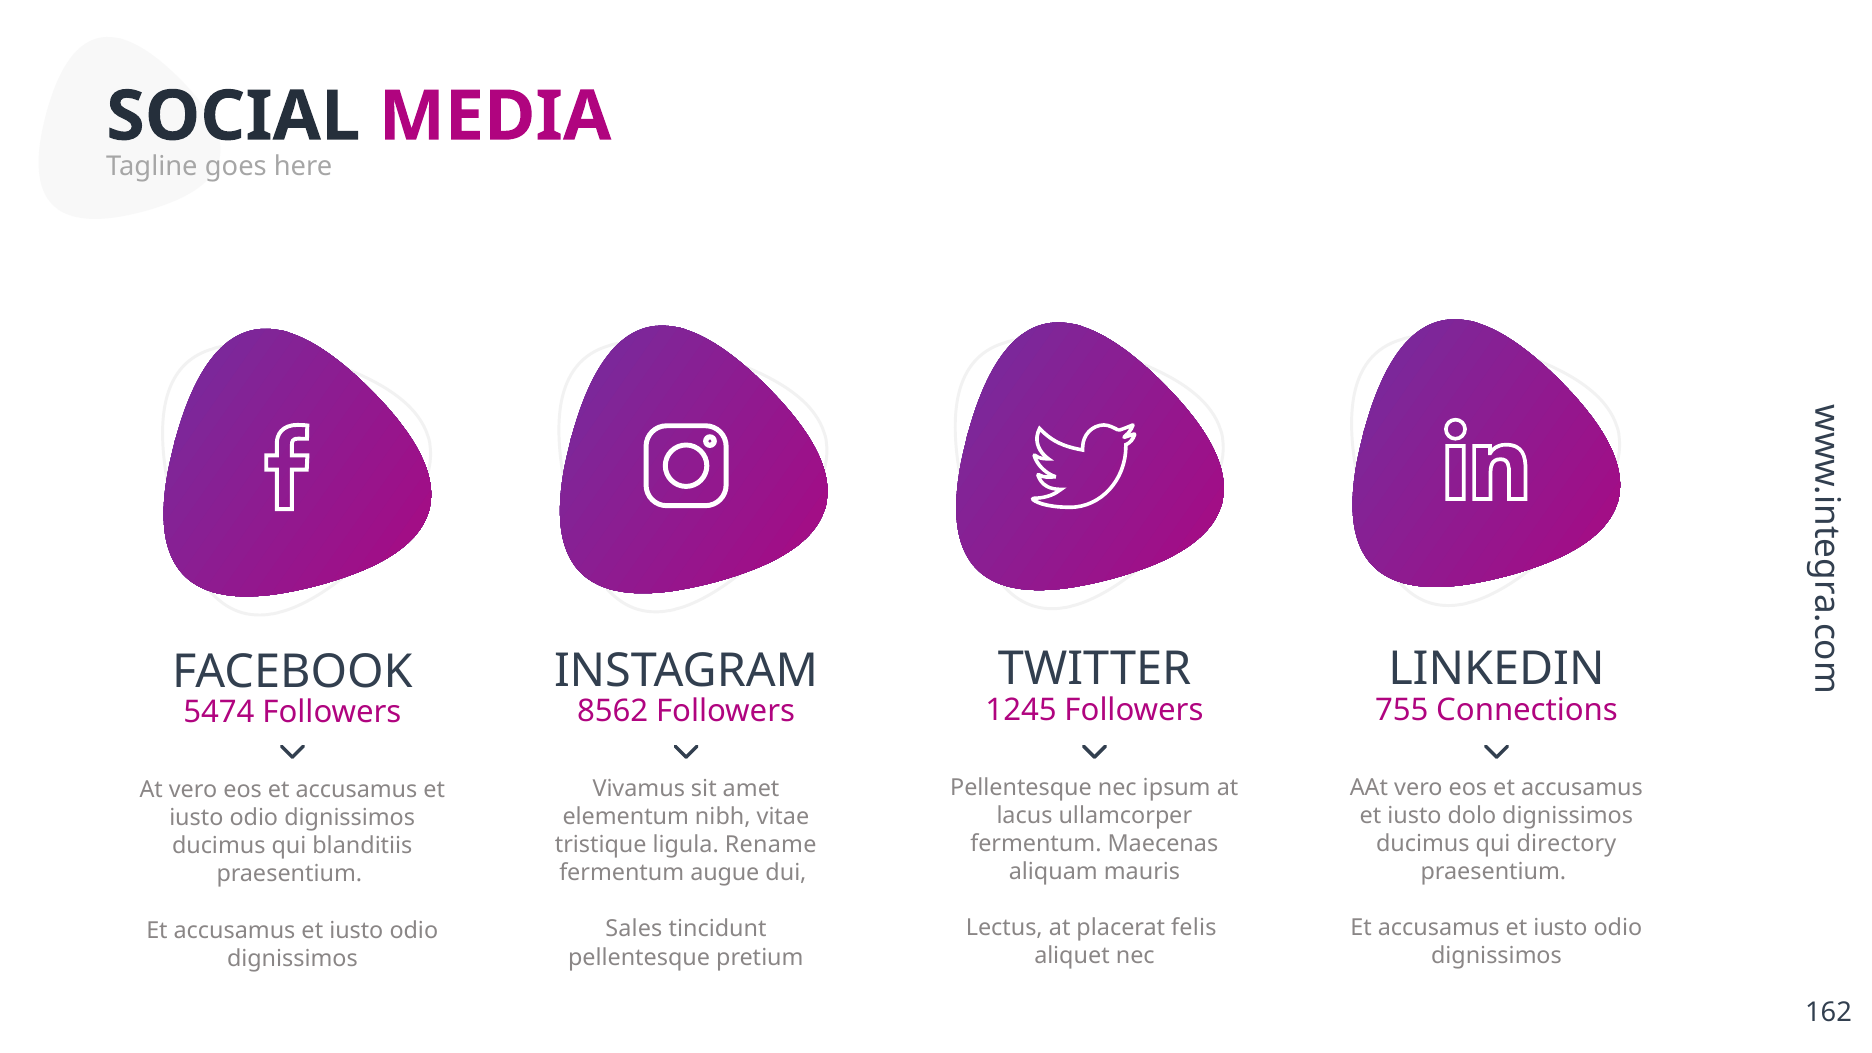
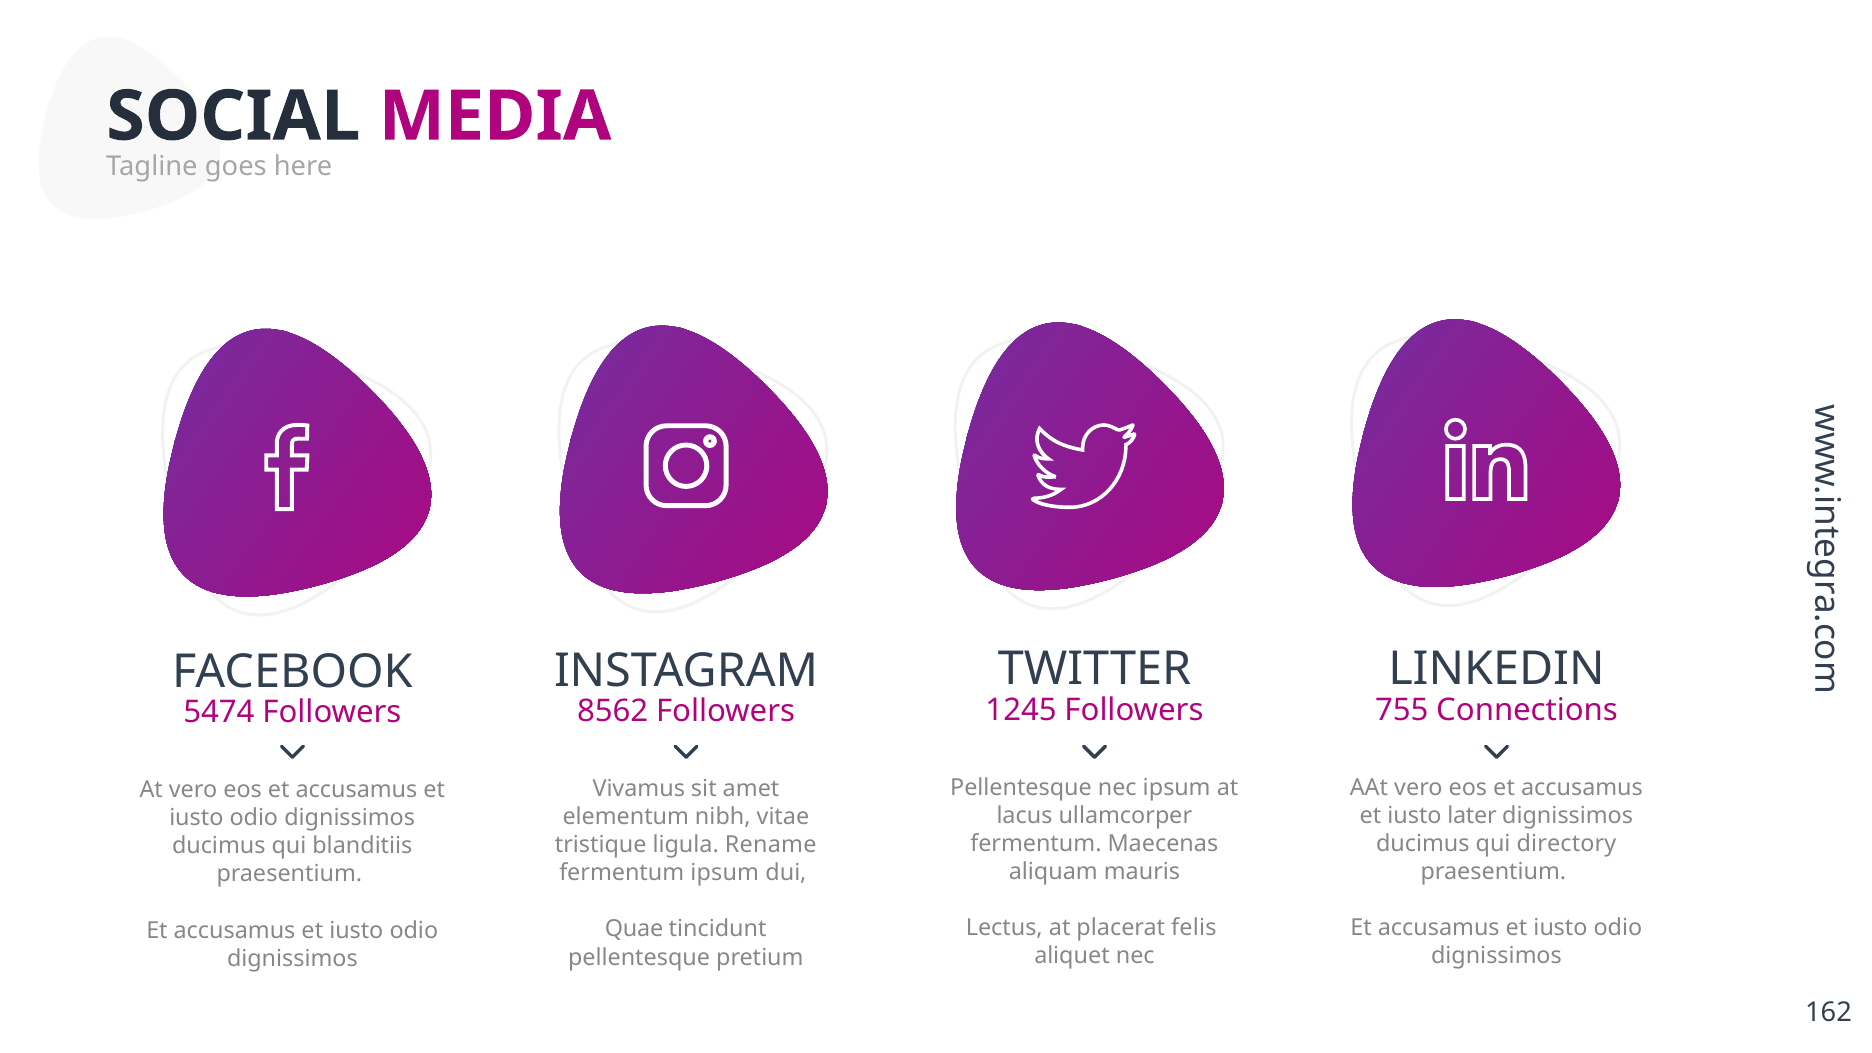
dolo: dolo -> later (1472, 816)
fermentum augue: augue -> ipsum (725, 873)
Sales: Sales -> Quae (634, 929)
